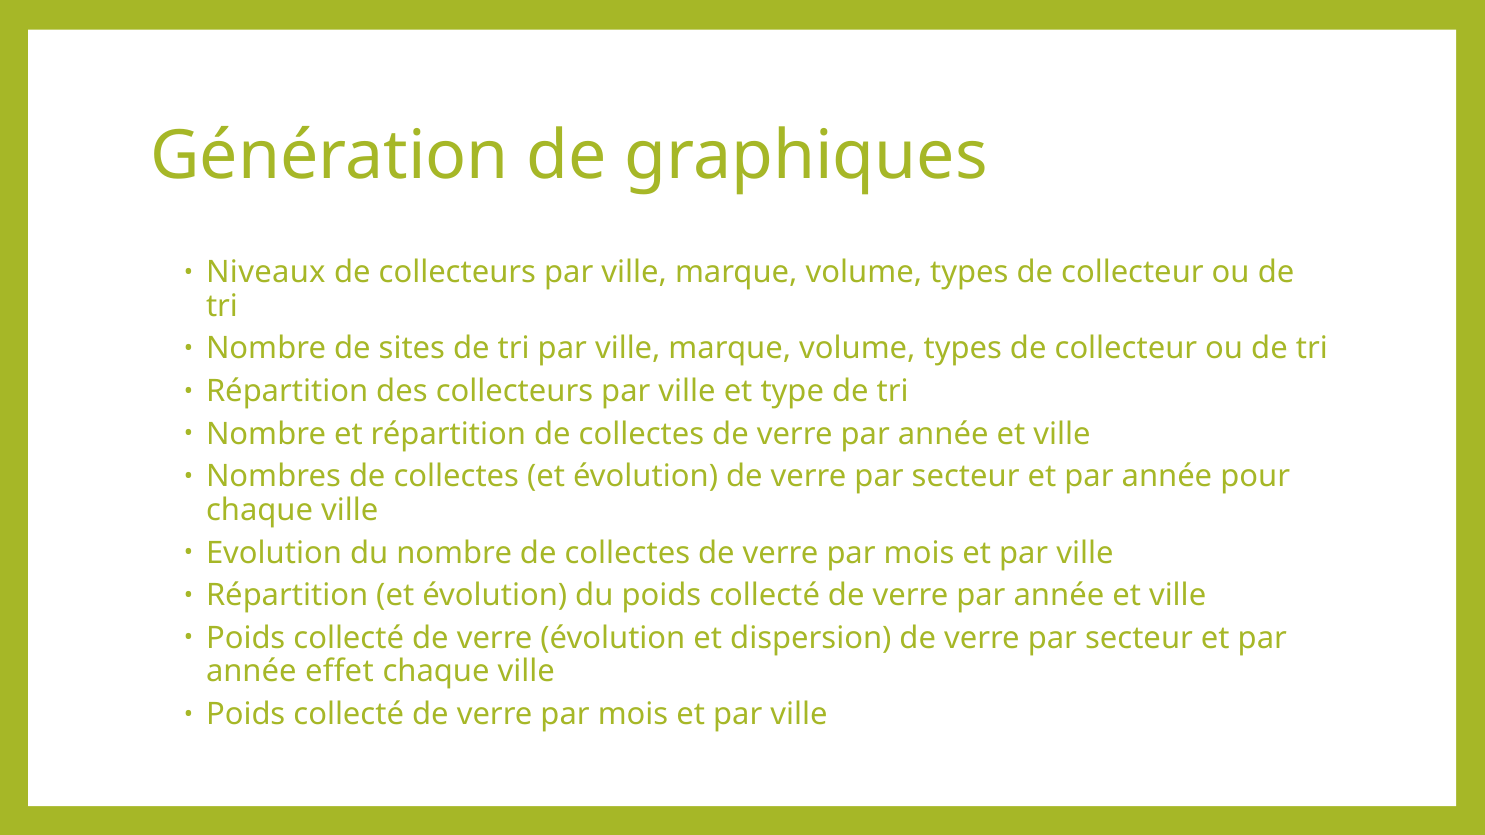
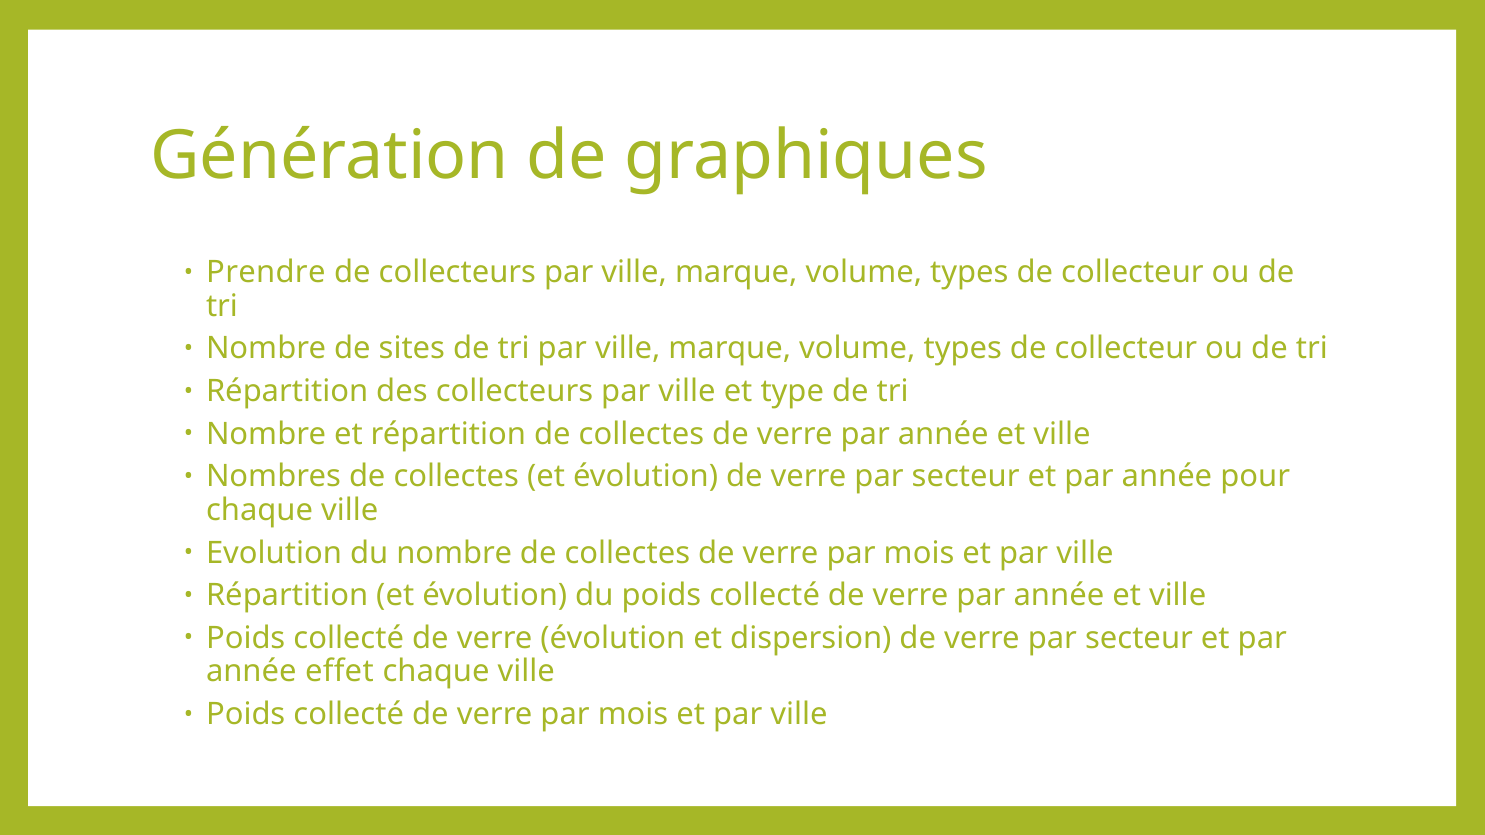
Niveaux: Niveaux -> Prendre (266, 273)
